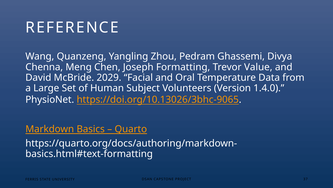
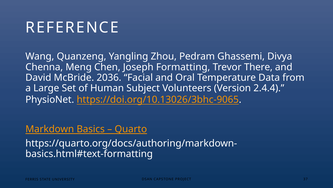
Value: Value -> There (258, 67)
2029: 2029 -> 2036 (109, 77)
1.4.0: 1.4.0 -> 2.4.4 (269, 88)
